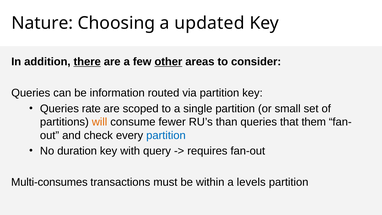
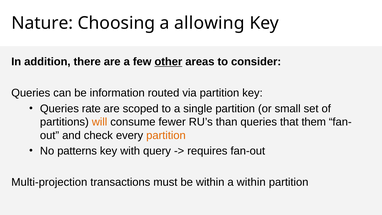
updated: updated -> allowing (209, 23)
there underline: present -> none (87, 62)
partition colour: blue -> orange (166, 135)
duration: duration -> patterns (77, 151)
Multi-consumes: Multi-consumes -> Multi-projection (49, 182)
a levels: levels -> within (251, 182)
